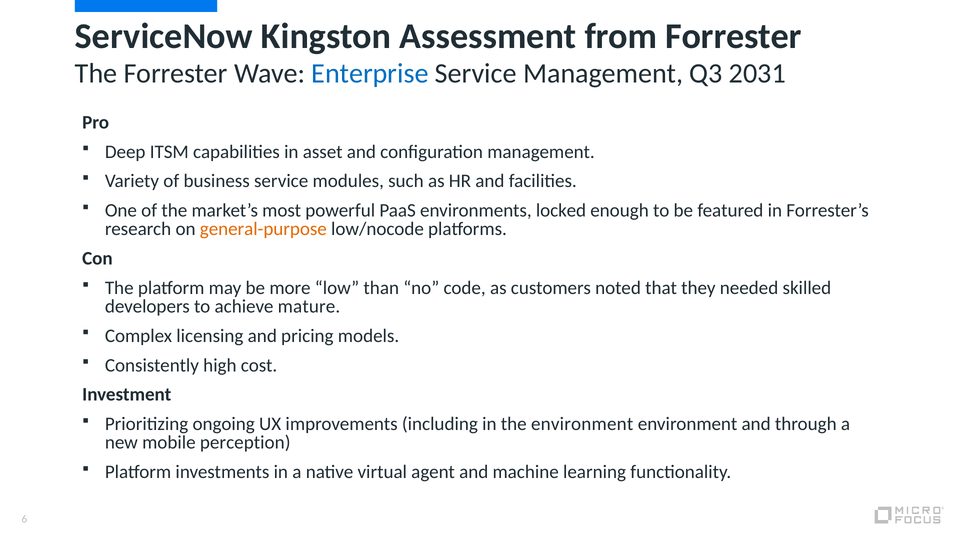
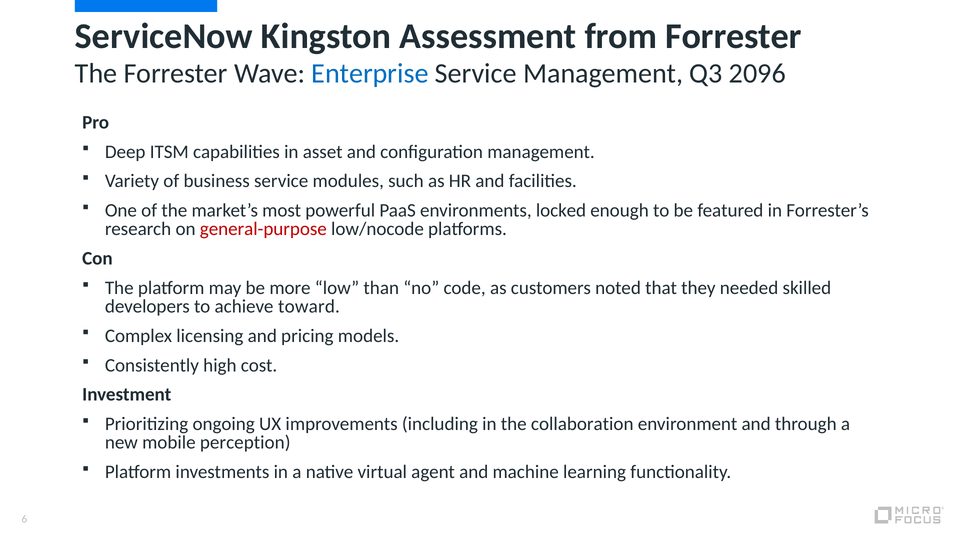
2031: 2031 -> 2096 (757, 73)
general-purpose colour: orange -> red (263, 229)
mature: mature -> toward (309, 306)
the environment: environment -> collaboration (582, 424)
